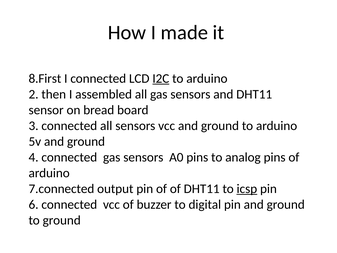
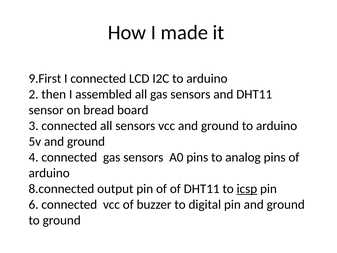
8.First: 8.First -> 9.First (45, 78)
I2C underline: present -> none (161, 78)
7.connected: 7.connected -> 8.connected (61, 189)
